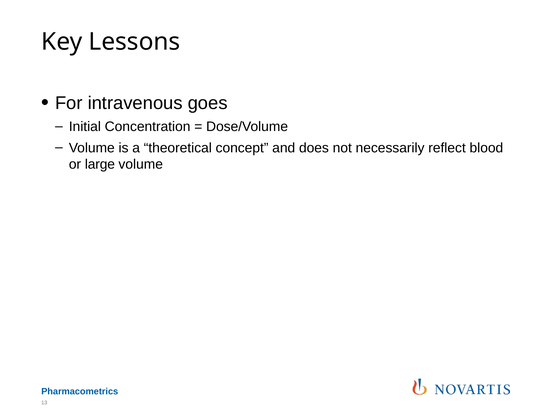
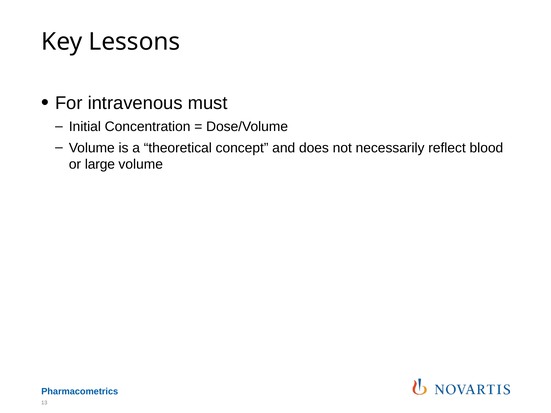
goes: goes -> must (208, 103)
